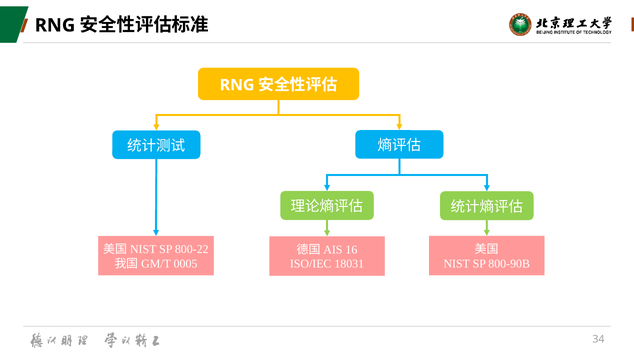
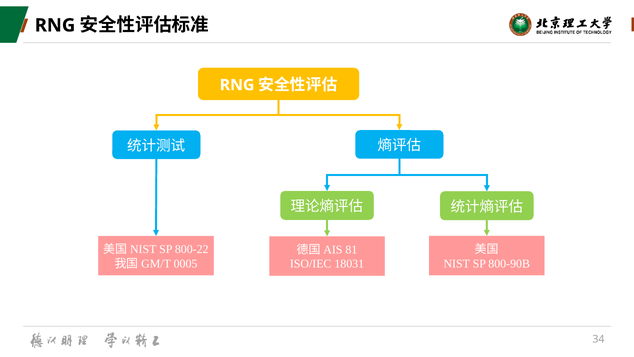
16: 16 -> 81 (351, 249)
